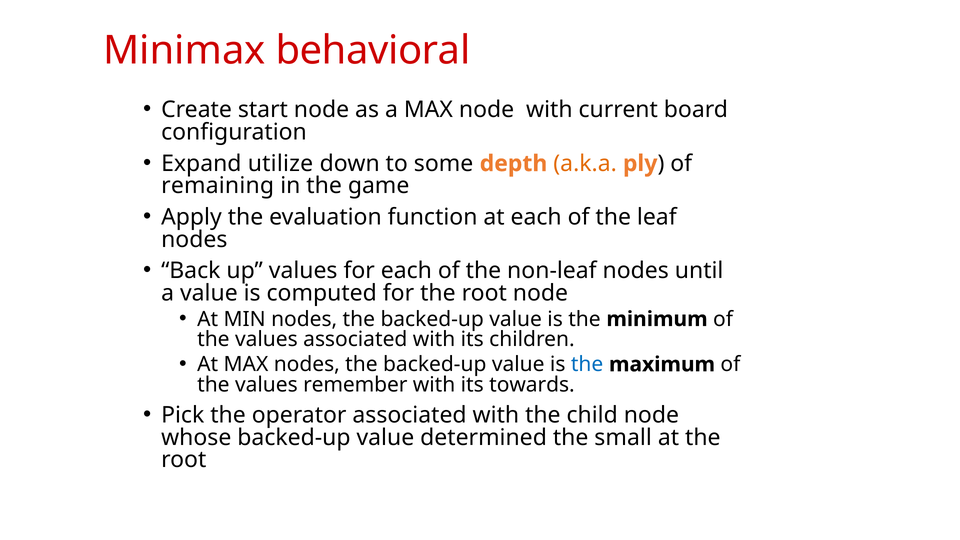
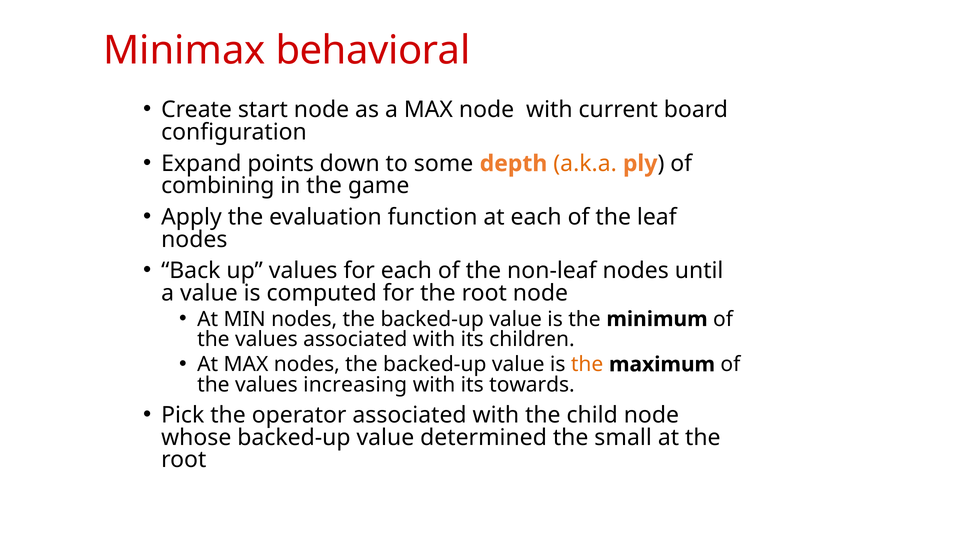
utilize: utilize -> points (281, 164)
remaining: remaining -> combining (218, 186)
the colour: blue -> orange (587, 364)
remember: remember -> increasing (355, 385)
